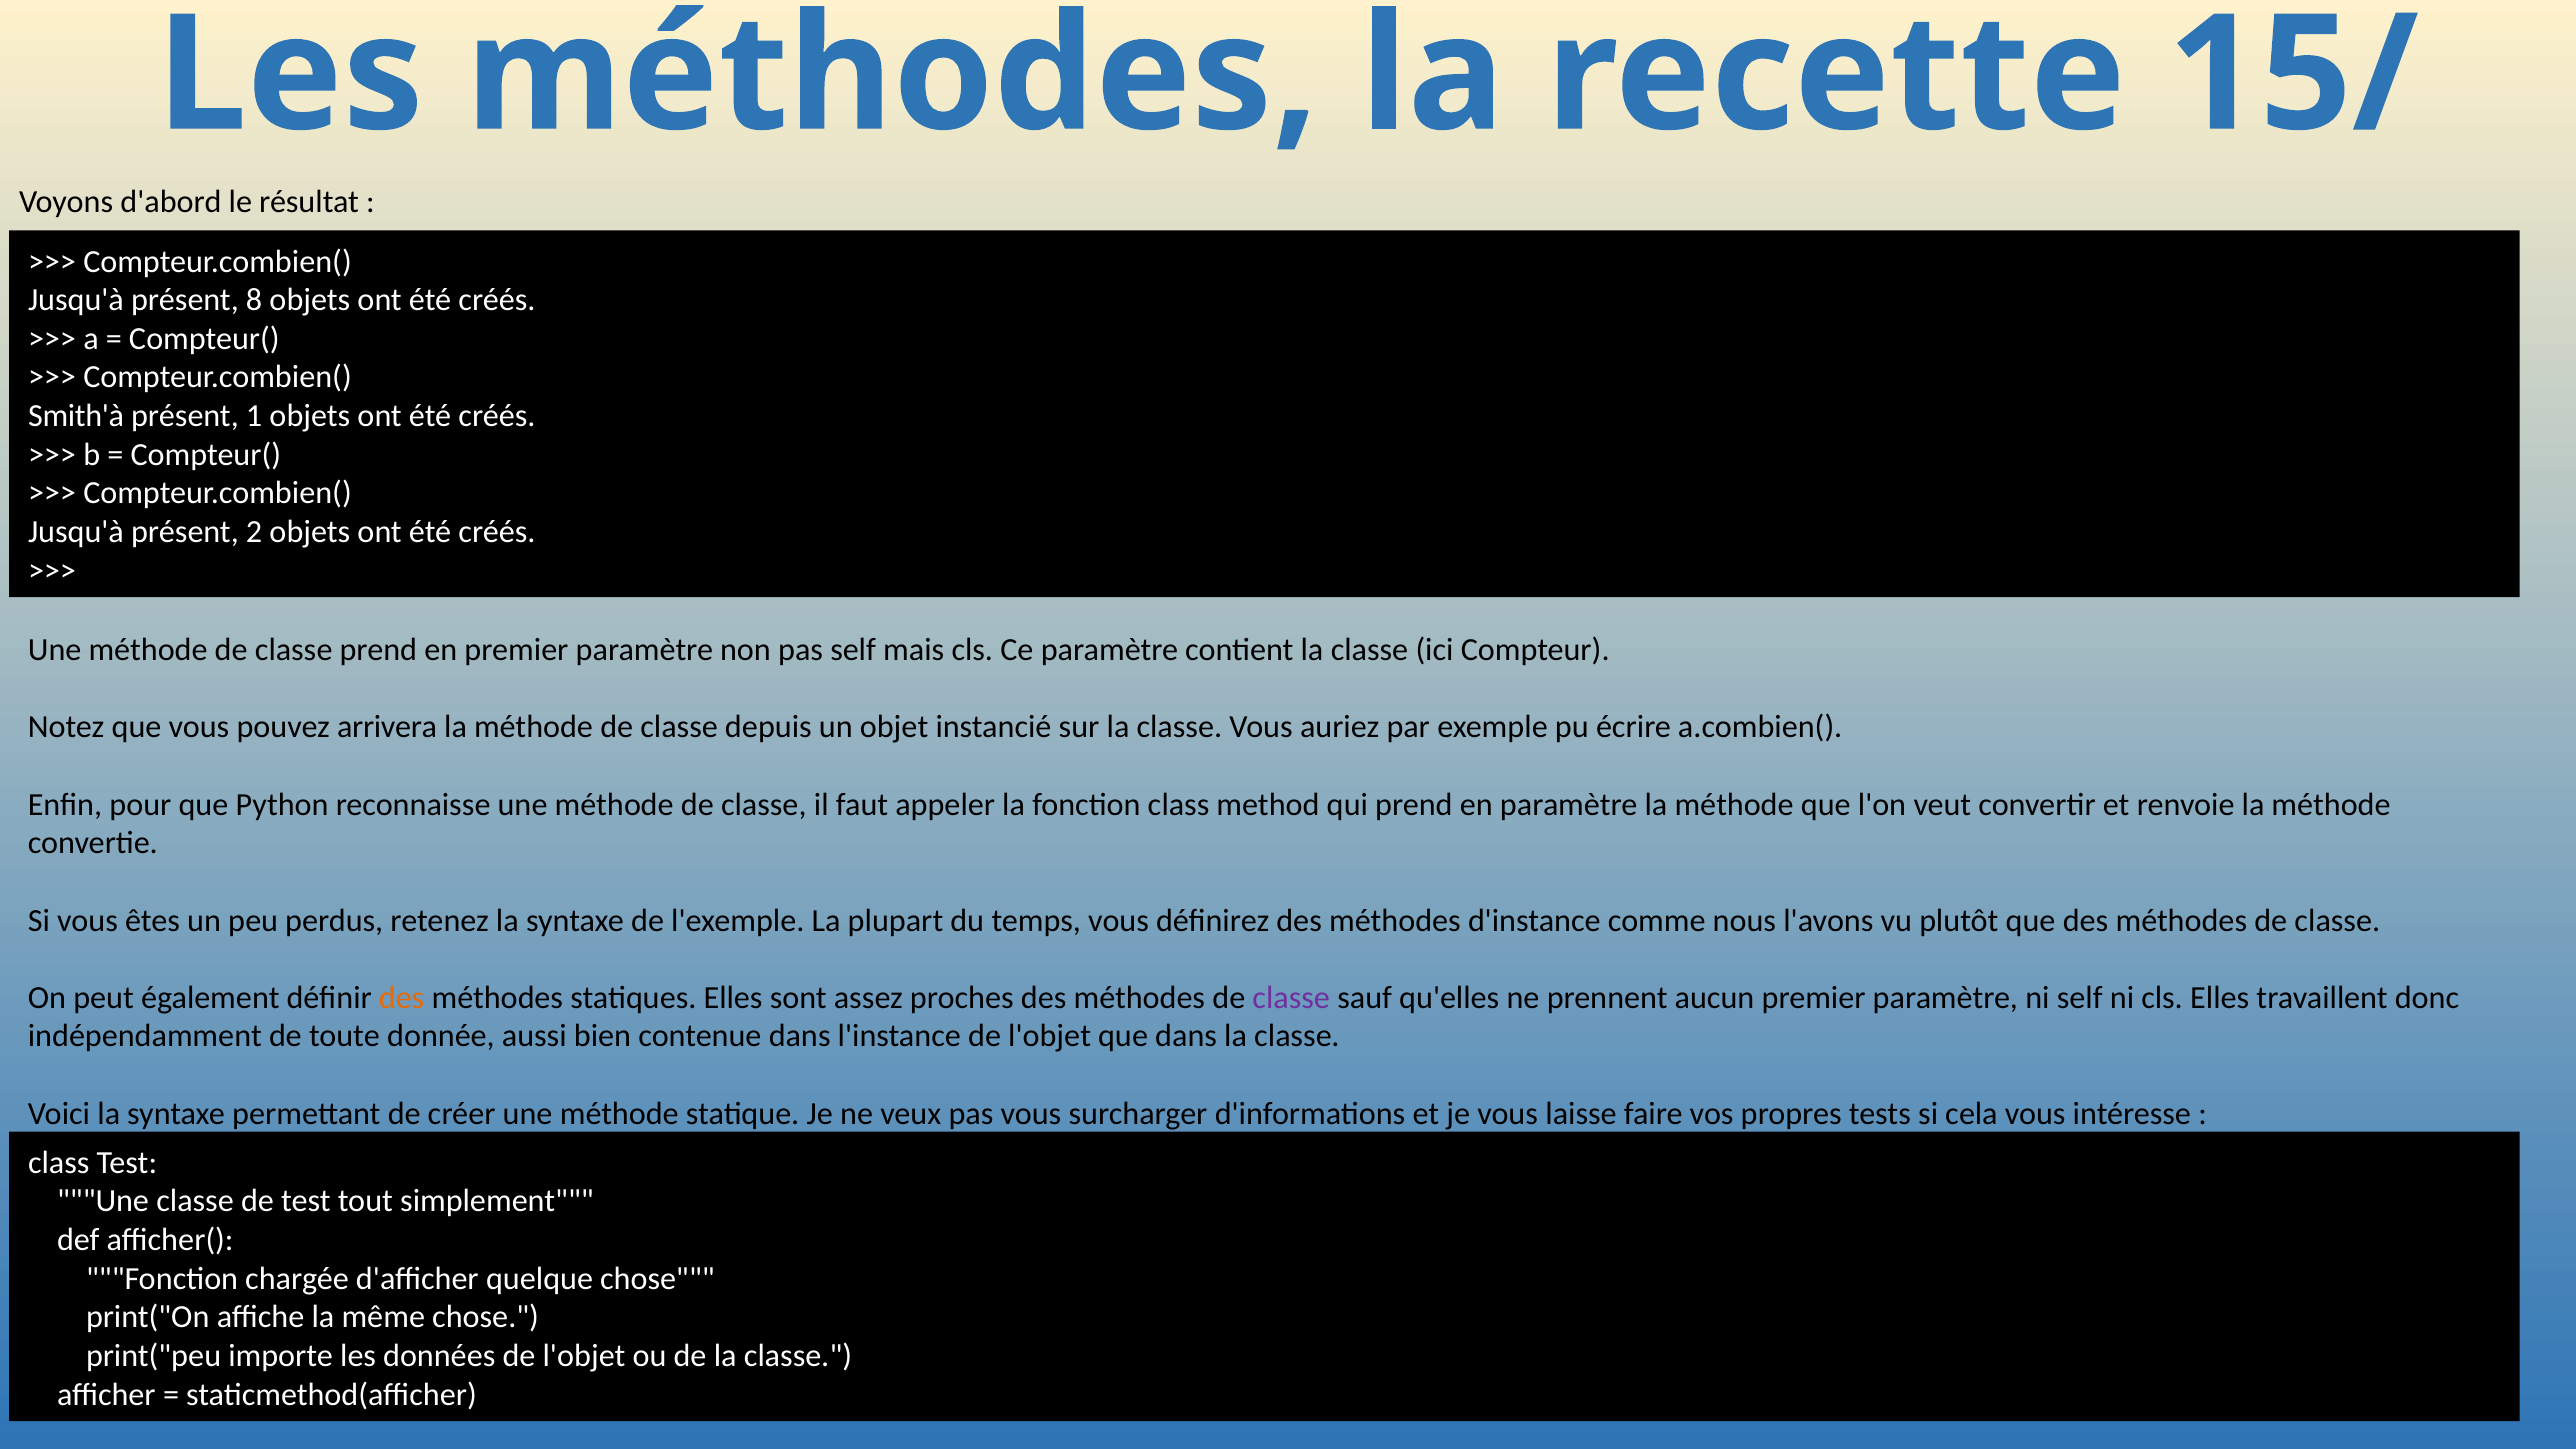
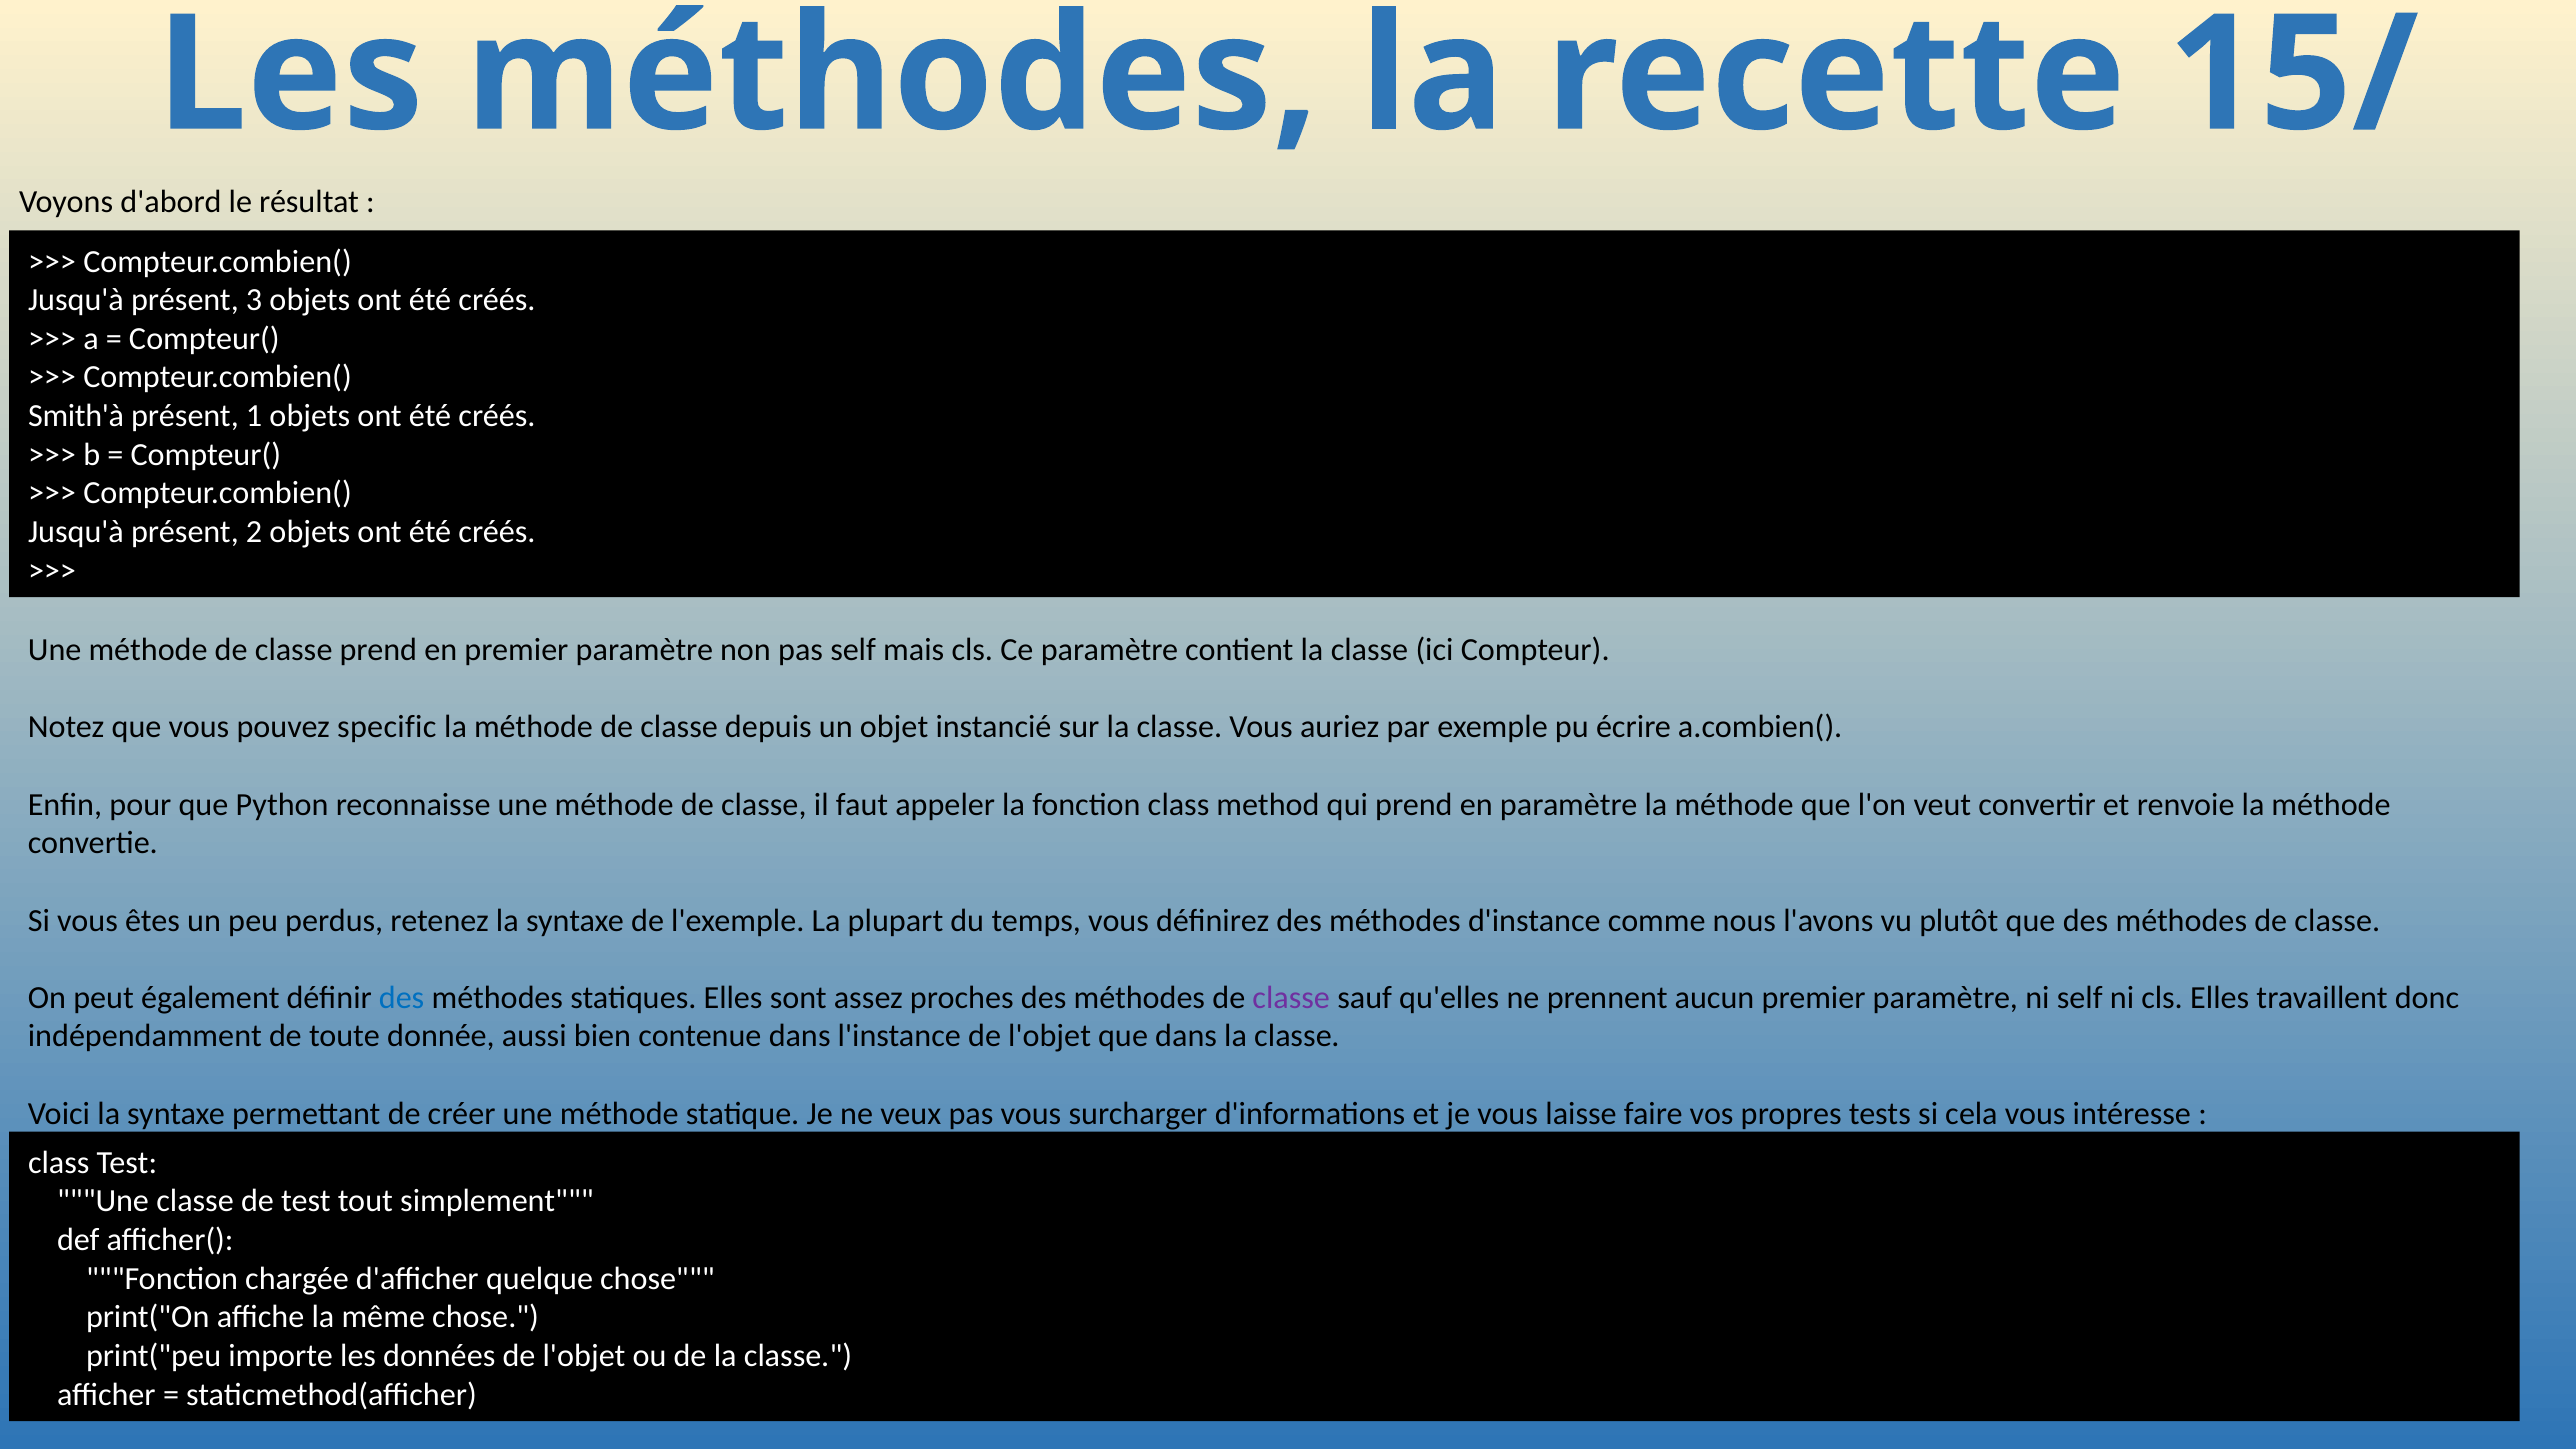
8: 8 -> 3 (254, 300)
arrivera: arrivera -> specific (387, 727)
des colour: orange -> blue (402, 998)
